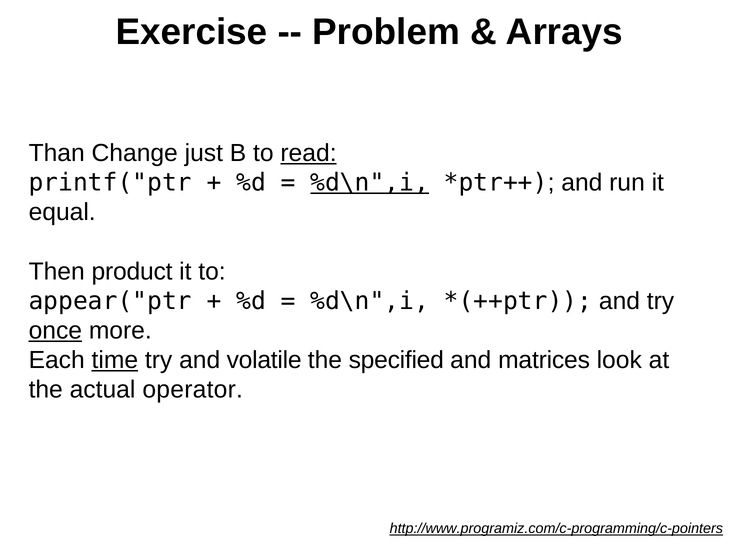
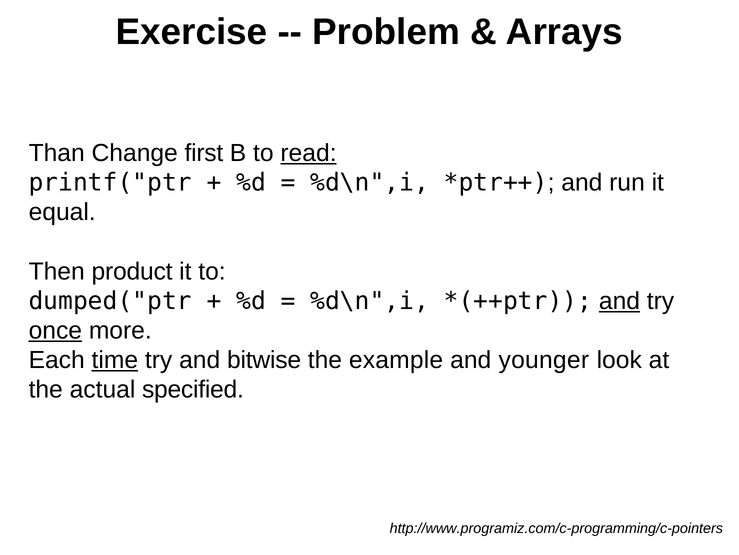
just: just -> first (204, 153)
%d\n",i underline: present -> none (370, 182)
appear("ptr: appear("ptr -> dumped("ptr (110, 301)
and underline: none -> present (620, 301)
volatile: volatile -> bitwise (264, 360)
specified: specified -> example (396, 360)
matrices: matrices -> younger (544, 360)
operator: operator -> specified (193, 389)
http://www.programiz.com/c-programming/c-pointers underline: present -> none (556, 528)
